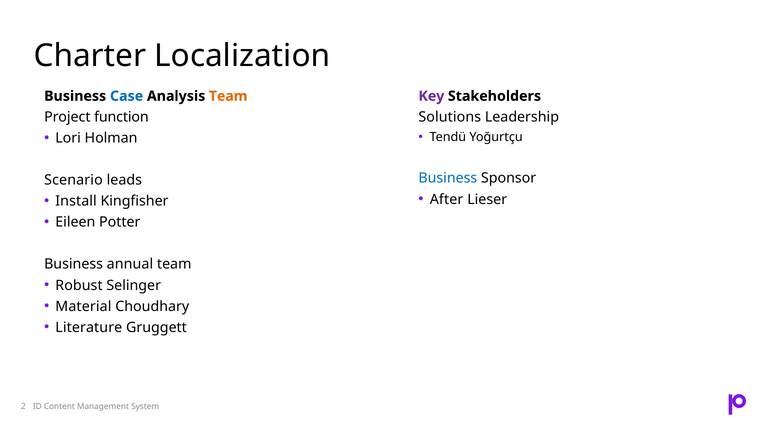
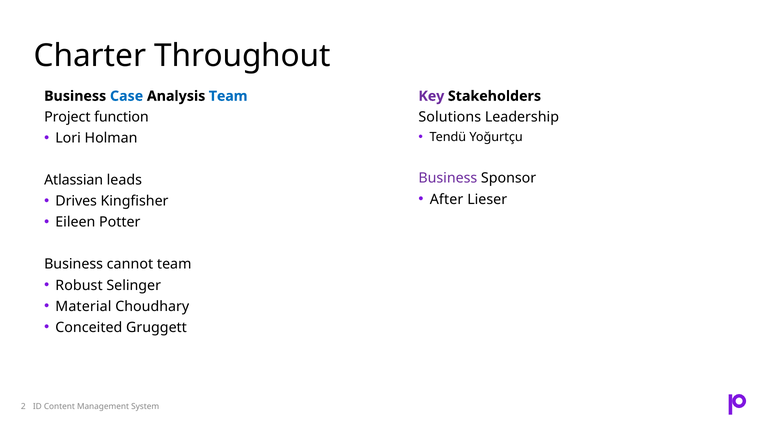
Localization: Localization -> Throughout (242, 56)
Team colour: orange -> blue (228, 96)
Business colour: blue -> purple (448, 178)
Scenario: Scenario -> Atlassian (74, 180)
Install: Install -> Drives (76, 201)
annual: annual -> cannot (130, 264)
Literature: Literature -> Conceited (89, 327)
